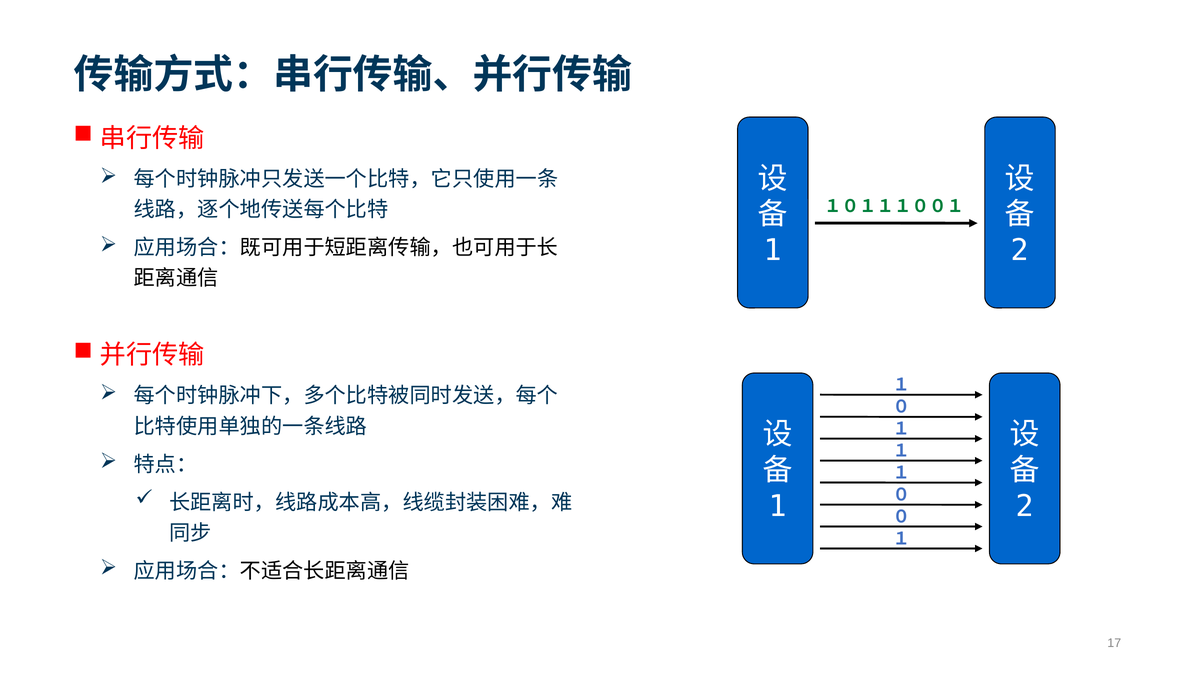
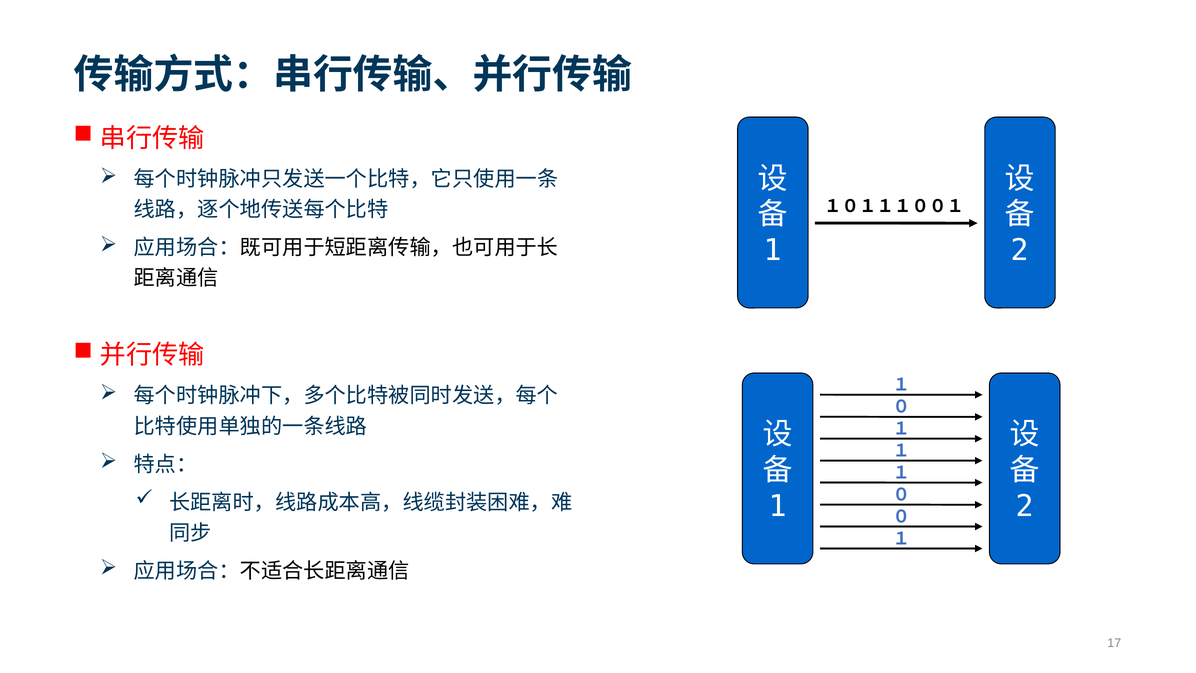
１０１１１００１ colour: green -> black (894, 206)
